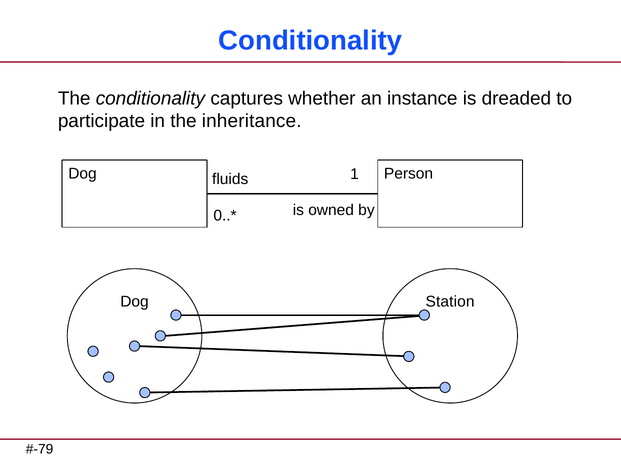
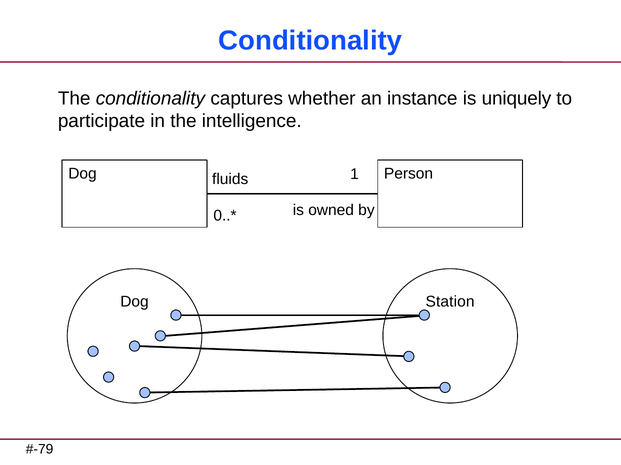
dreaded: dreaded -> uniquely (516, 99)
inheritance: inheritance -> intelligence (252, 121)
